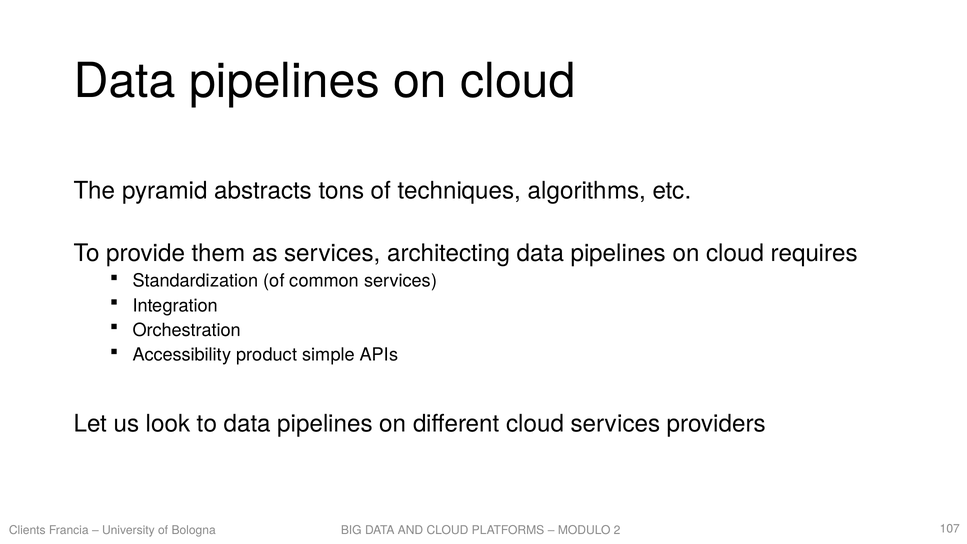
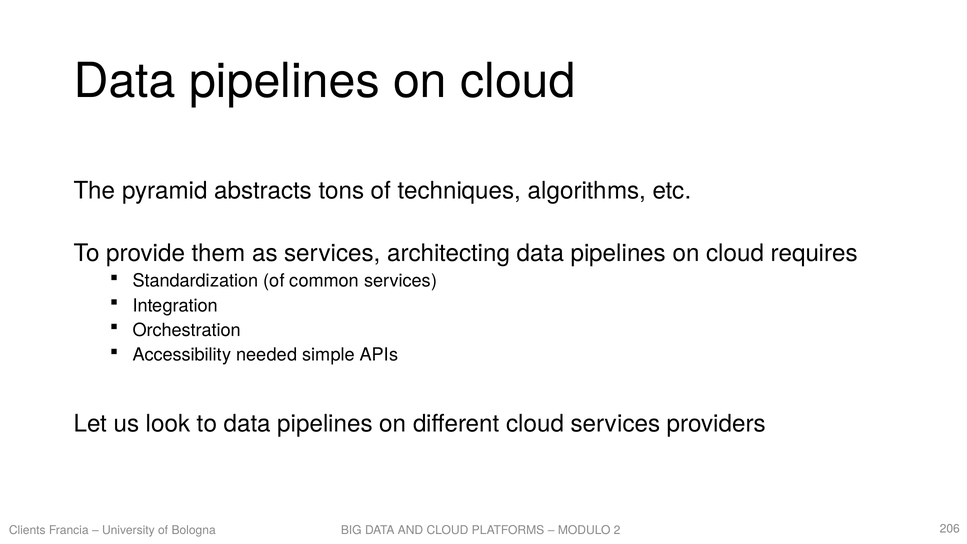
product: product -> needed (267, 355)
107: 107 -> 206 (950, 529)
